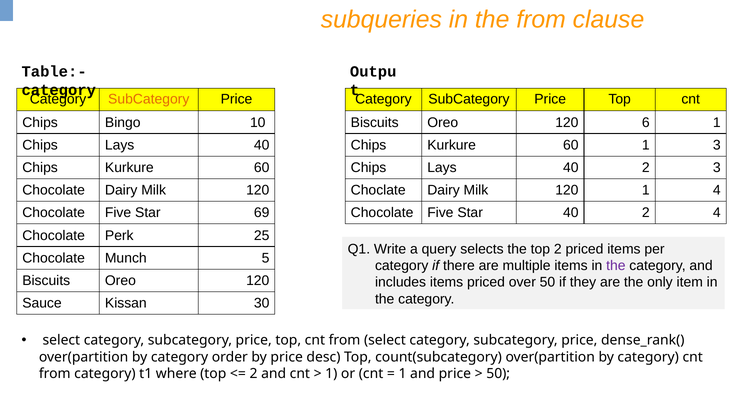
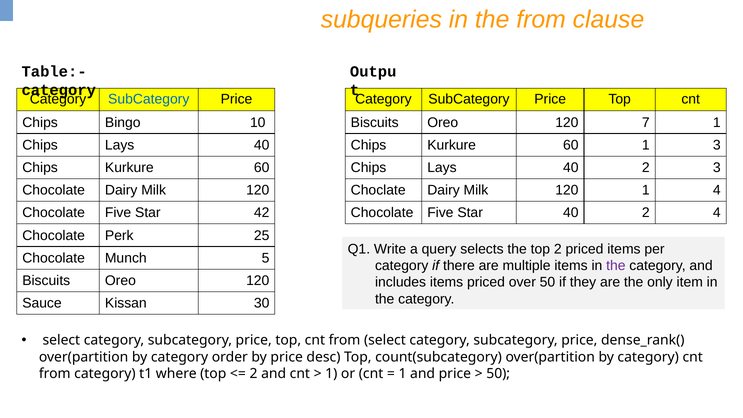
SubCategory colour: orange -> blue (149, 99)
6: 6 -> 7 (646, 122)
69: 69 -> 42 (262, 213)
